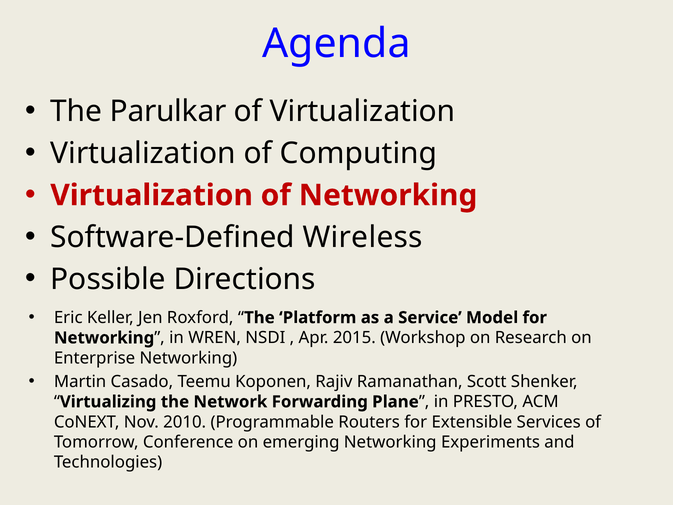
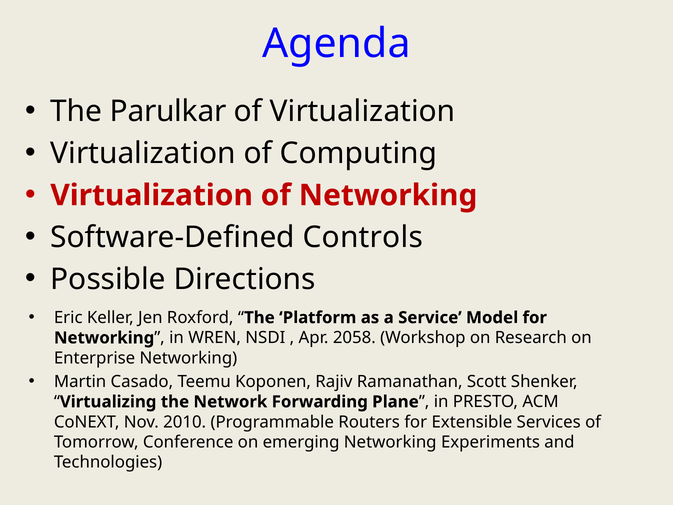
Wireless: Wireless -> Controls (363, 237)
2015: 2015 -> 2058 (354, 338)
